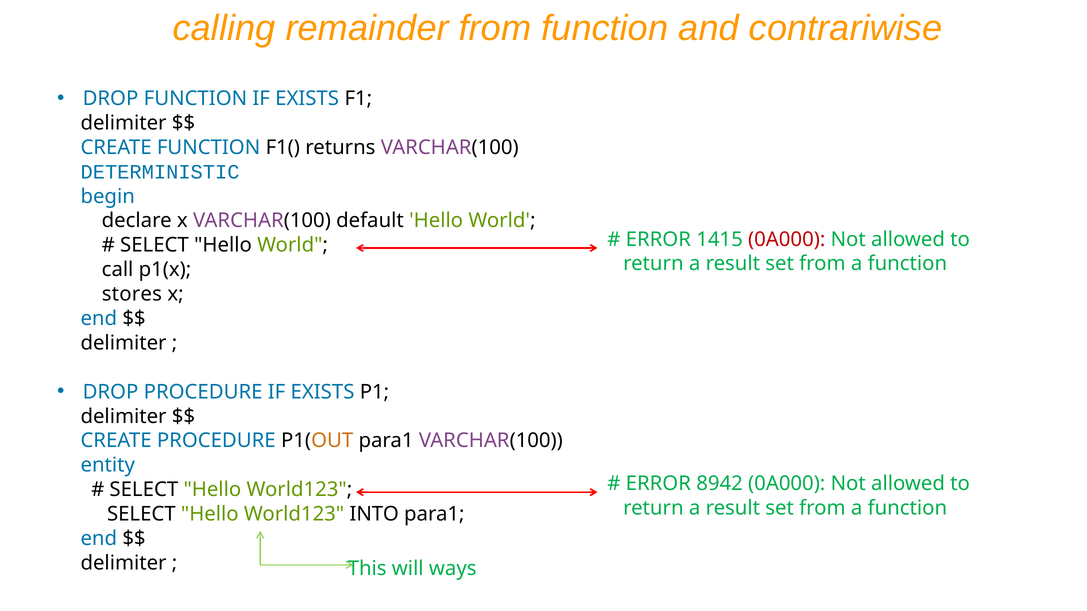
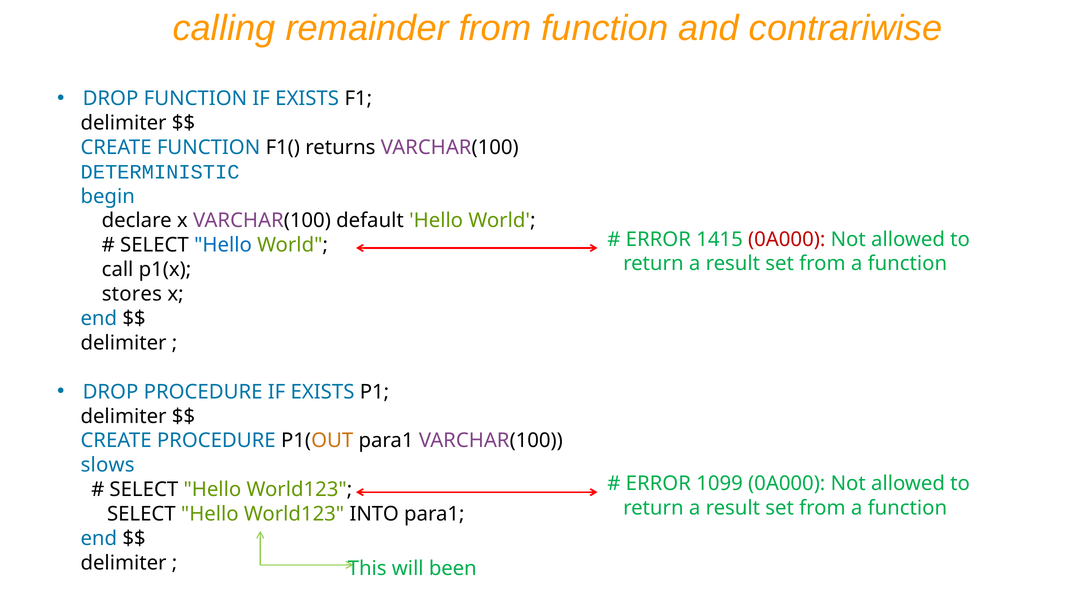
Hello colour: black -> blue (223, 245)
entity: entity -> slows (108, 466)
8942: 8942 -> 1099 (720, 484)
ways: ways -> been (453, 569)
